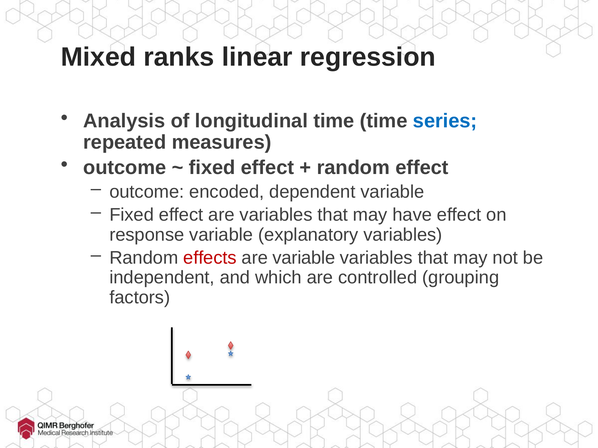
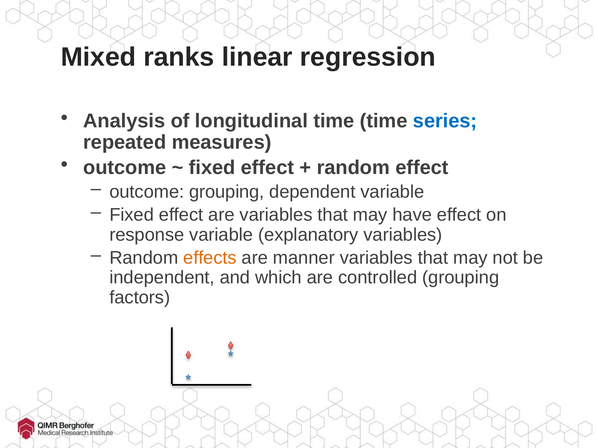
outcome encoded: encoded -> grouping (227, 192)
effects colour: red -> orange (210, 258)
are variable: variable -> manner (304, 258)
